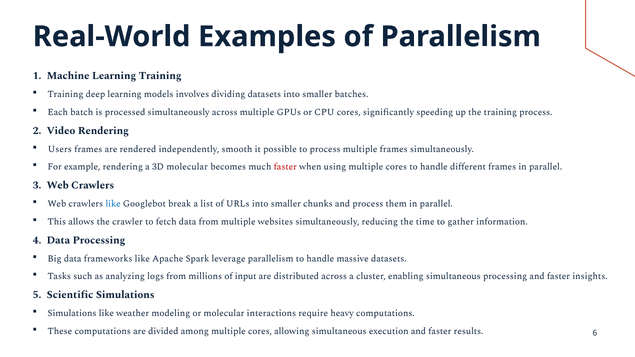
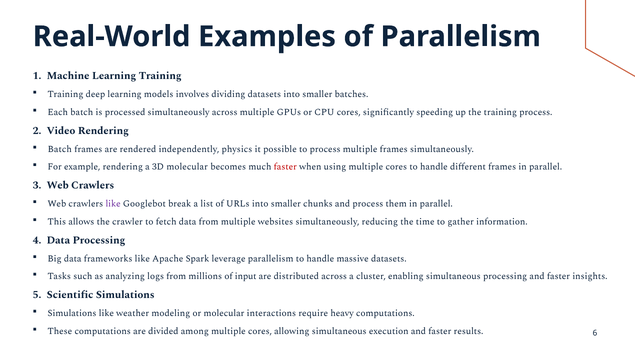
Users: Users -> Batch (60, 149)
smooth: smooth -> physics (237, 149)
like colour: blue -> purple (113, 204)
